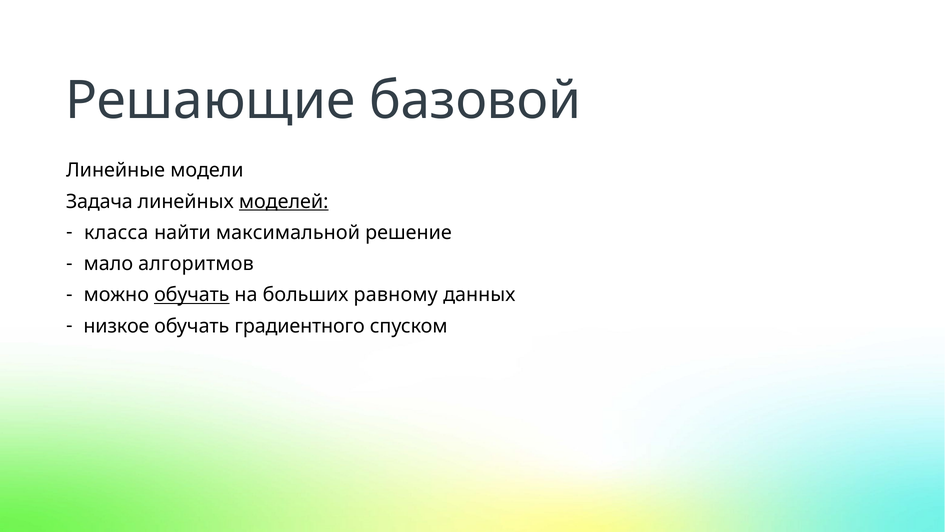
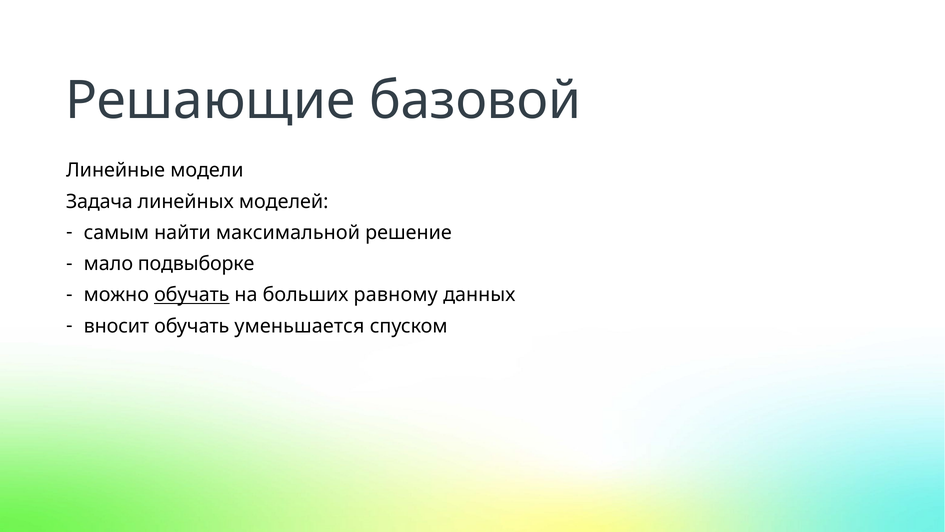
моделей underline: present -> none (284, 201)
класса: класса -> самым (116, 232)
алгоритмов: алгоритмов -> подвыборке (196, 264)
низкое: низкое -> вносит (116, 326)
градиентного: градиентного -> уменьшается (299, 326)
